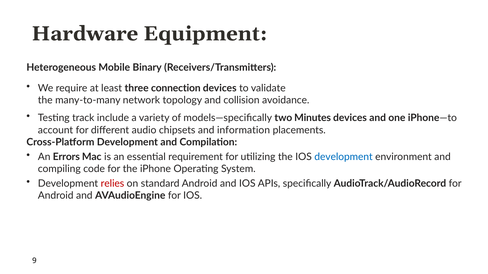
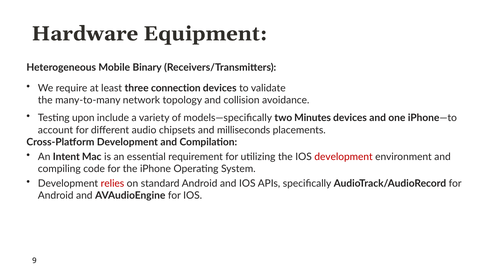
track: track -> upon (83, 118)
information: information -> milliseconds (244, 130)
Errors: Errors -> Intent (66, 157)
development colour: blue -> red (344, 157)
